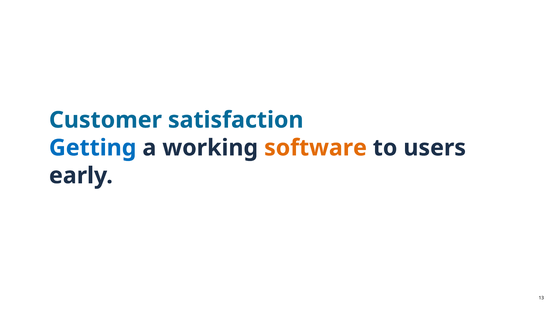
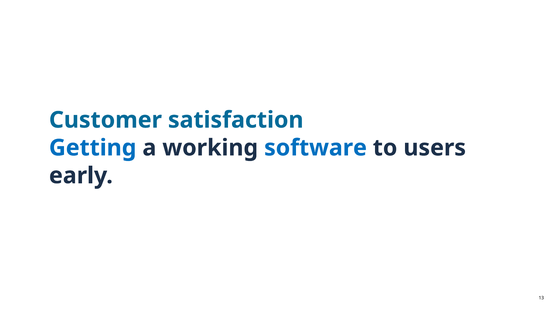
software colour: orange -> blue (316, 148)
